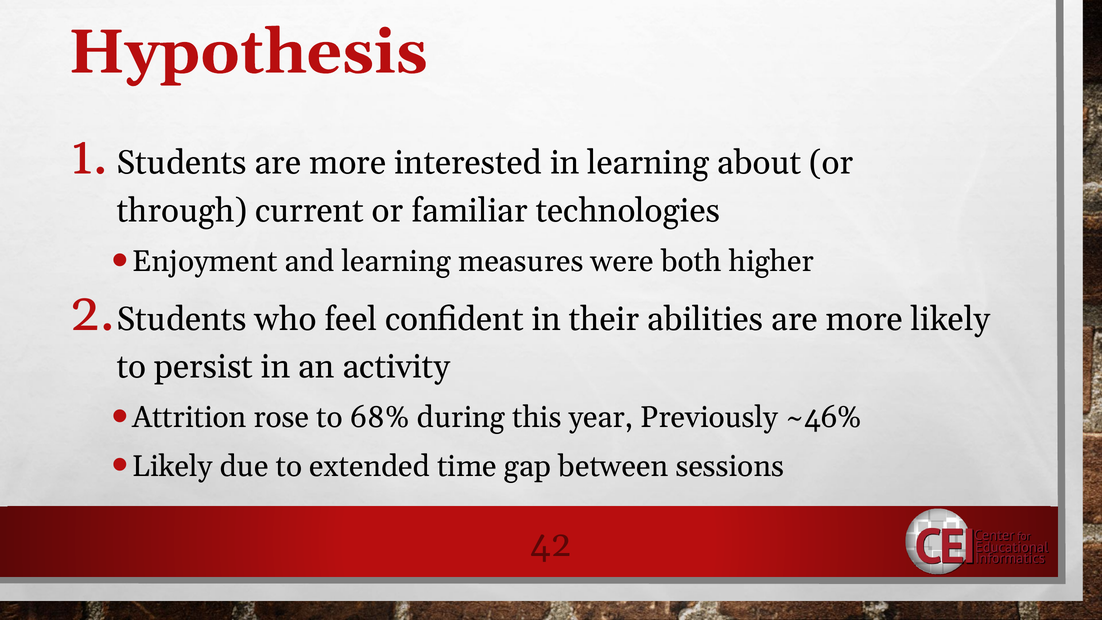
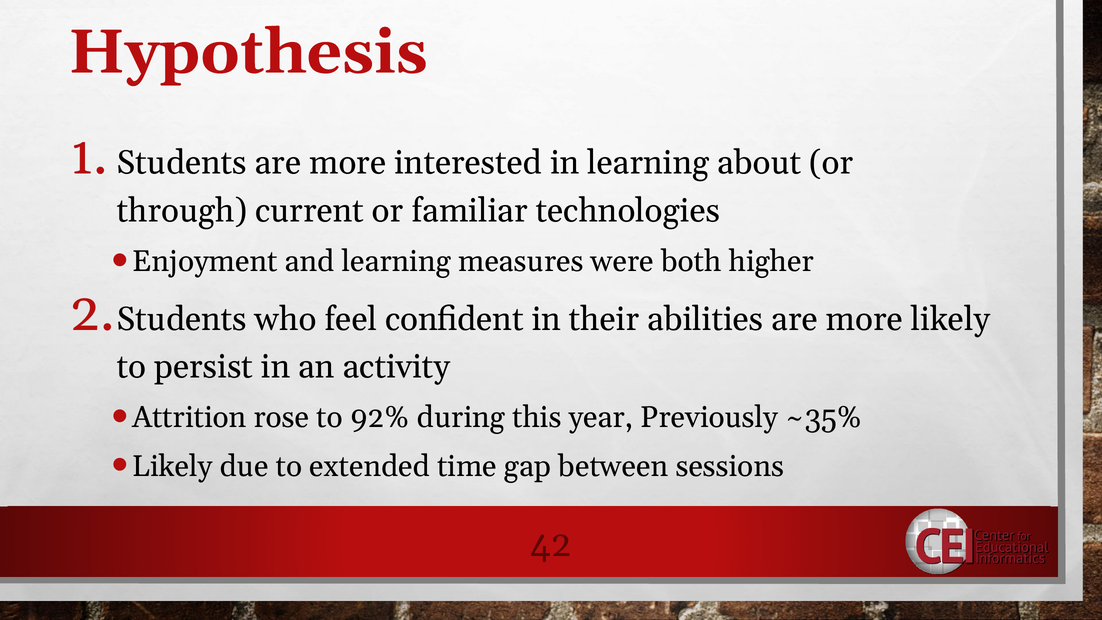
68%: 68% -> 92% (380, 417)
~46%: ~46% -> ~35% (823, 417)
